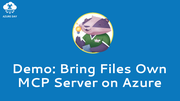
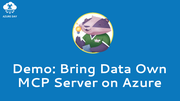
Files: Files -> Data (115, 69)
